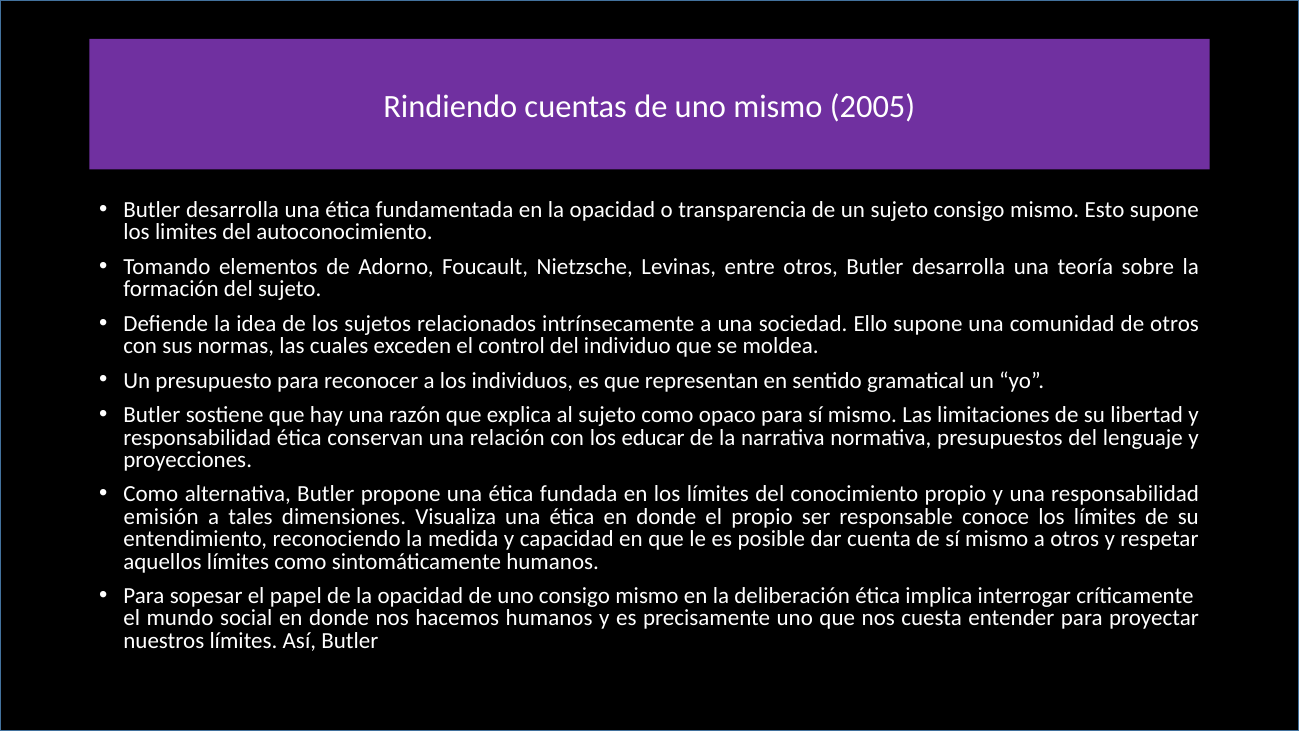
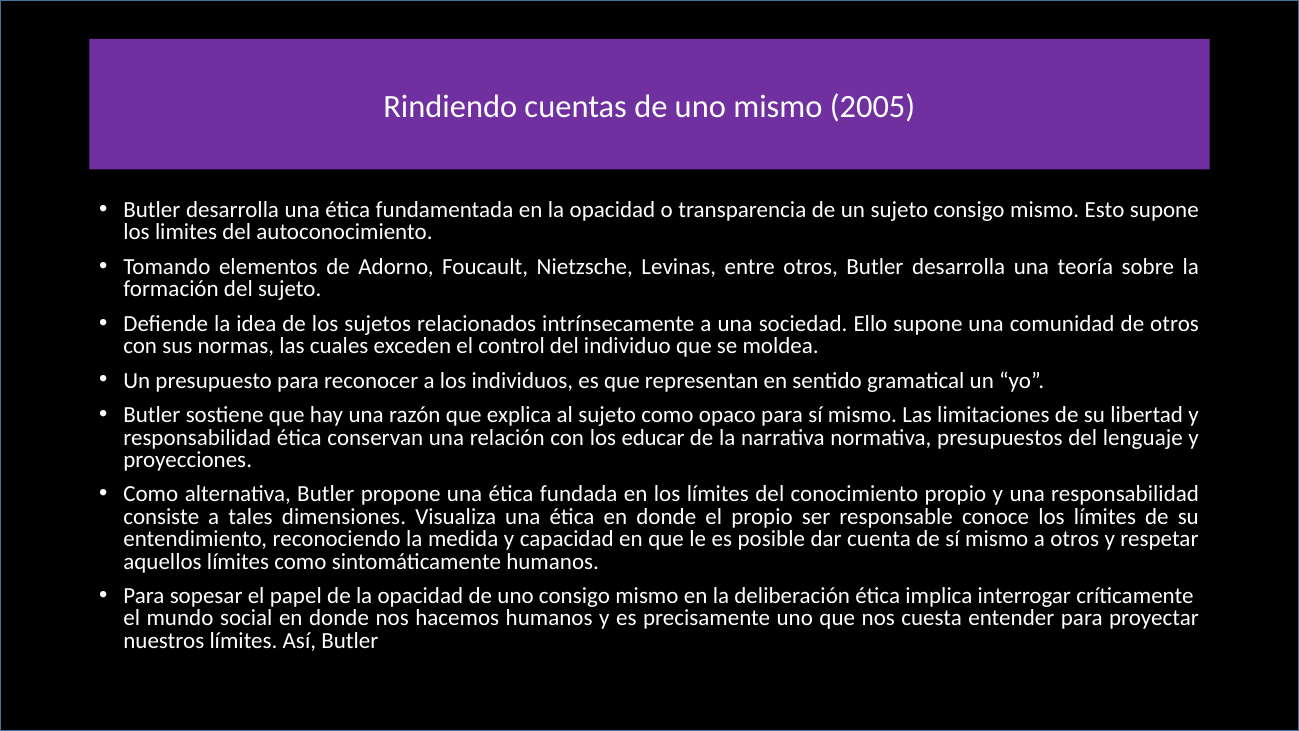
emisión: emisión -> consiste (161, 516)
